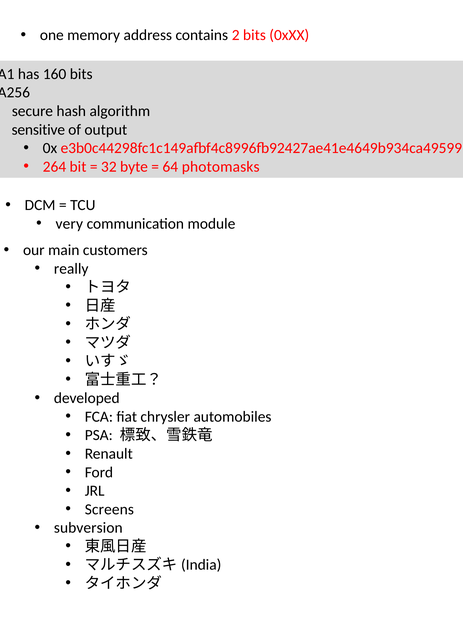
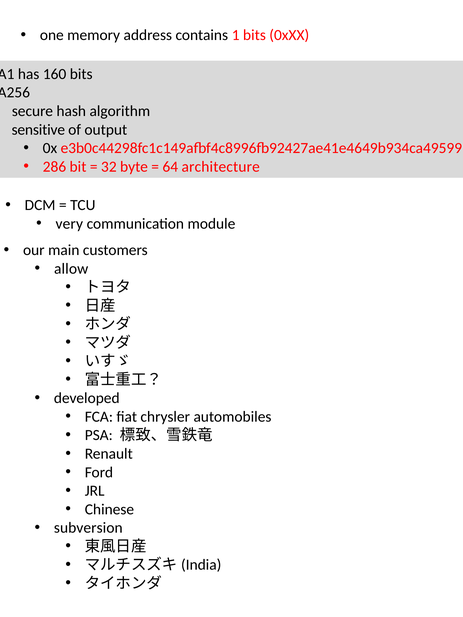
2: 2 -> 1 (236, 35)
264: 264 -> 286 (54, 167)
photomasks: photomasks -> architecture (221, 167)
really: really -> allow (71, 269)
Screens: Screens -> Chinese (109, 510)
